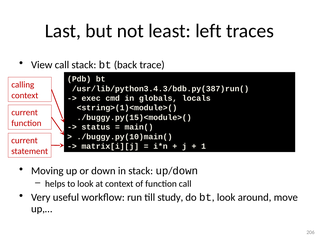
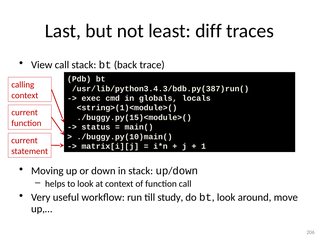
left: left -> diff (209, 31)
